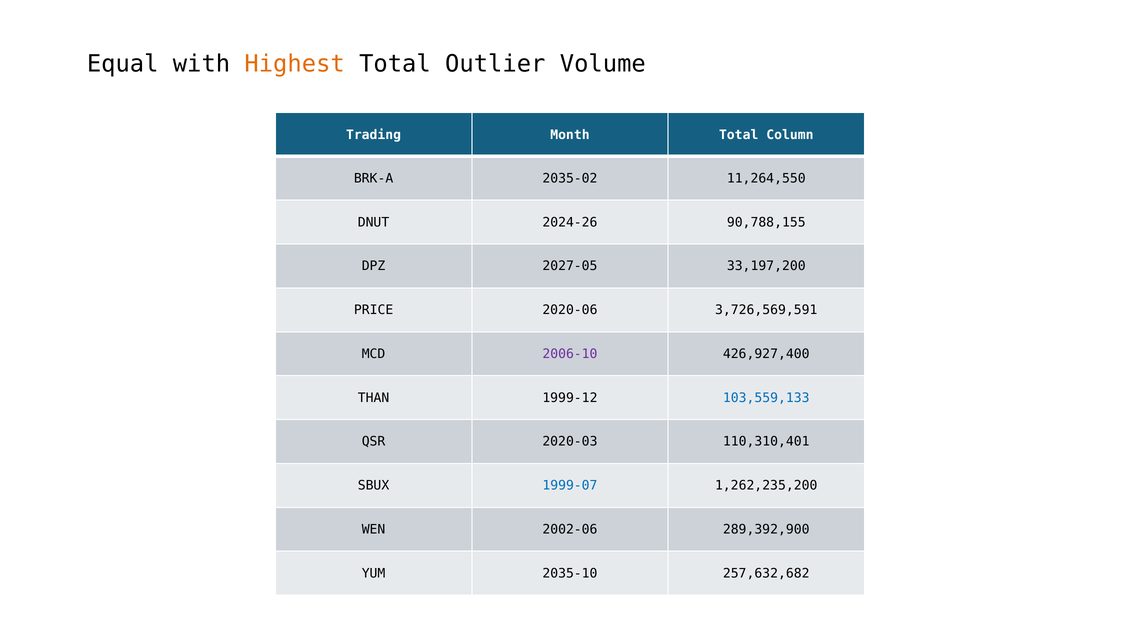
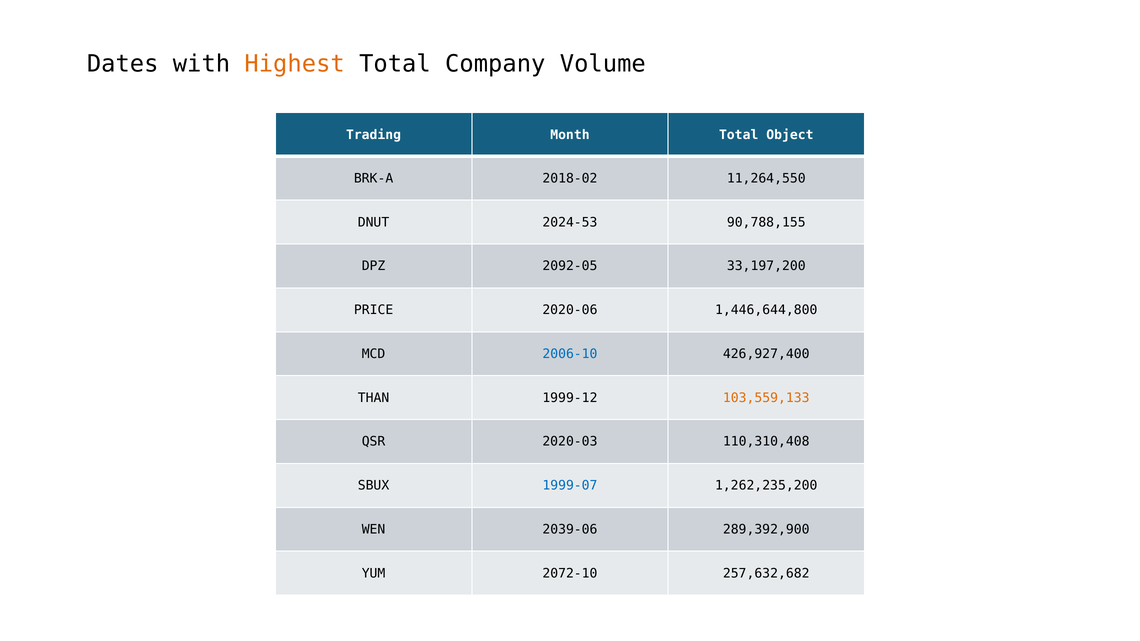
Equal: Equal -> Dates (123, 64)
Outlier: Outlier -> Company (495, 64)
Column: Column -> Object (790, 135)
2035-02: 2035-02 -> 2018-02 (570, 178)
2024-26: 2024-26 -> 2024-53 (570, 222)
2027-05: 2027-05 -> 2092-05 (570, 266)
3,726,569,591: 3,726,569,591 -> 1,446,644,800 (766, 310)
2006-10 colour: purple -> blue (570, 354)
103,559,133 colour: blue -> orange (766, 398)
110,310,401: 110,310,401 -> 110,310,408 (766, 442)
2002-06: 2002-06 -> 2039-06 (570, 530)
2035-10: 2035-10 -> 2072-10 (570, 574)
